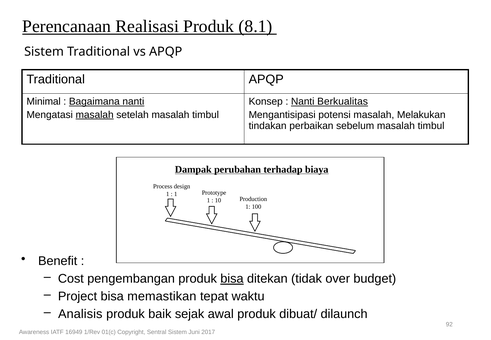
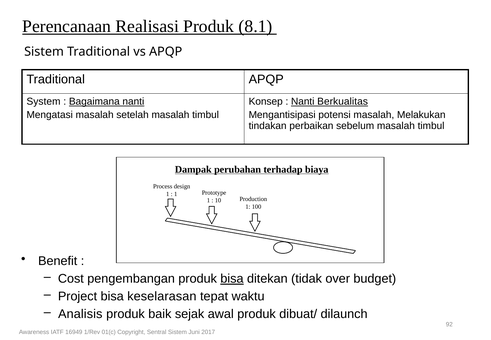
Minimal: Minimal -> System (44, 102)
masalah underline: present -> none (95, 115)
memastikan: memastikan -> keselarasan (162, 296)
